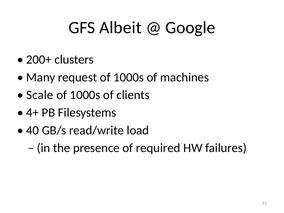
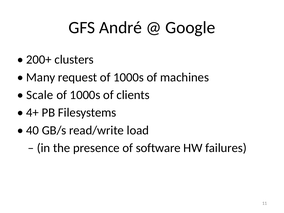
Albeit: Albeit -> André (121, 27)
required: required -> software (158, 148)
